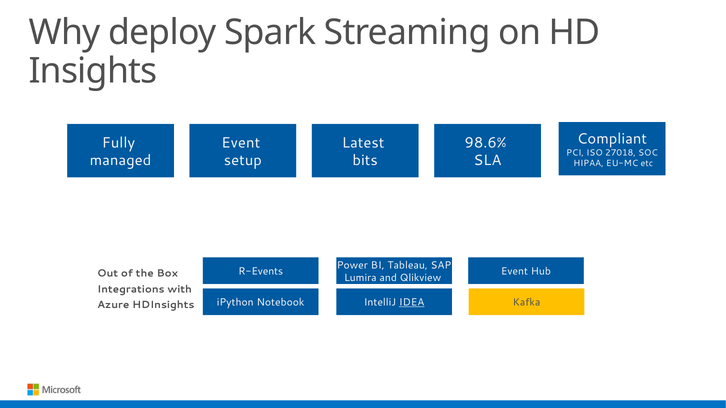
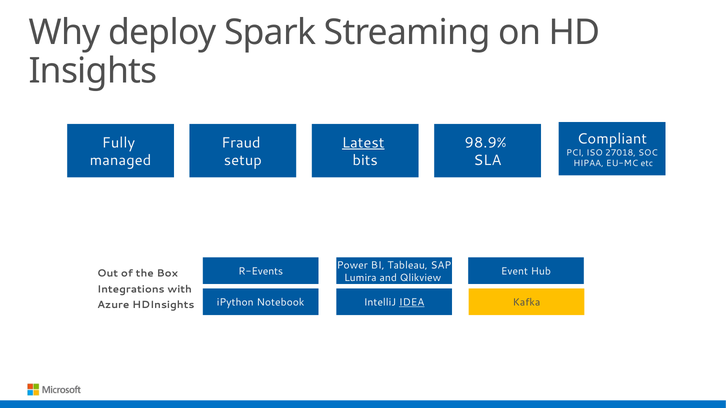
Event: Event -> Fraud (241, 143)
Latest underline: none -> present (363, 143)
98.6%: 98.6% -> 98.9% (485, 143)
